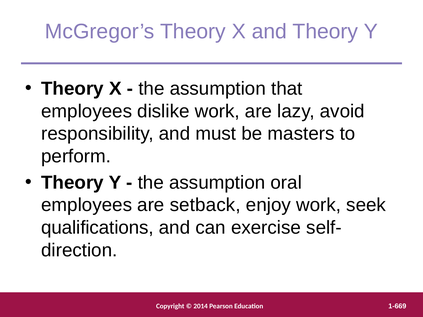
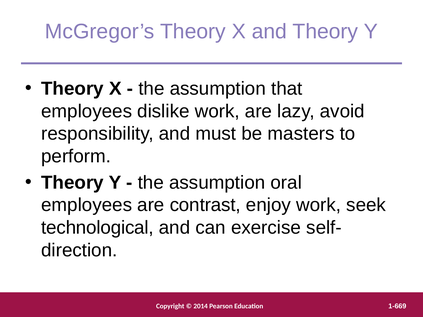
setback: setback -> contrast (205, 205)
qualifications: qualifications -> technological (97, 228)
